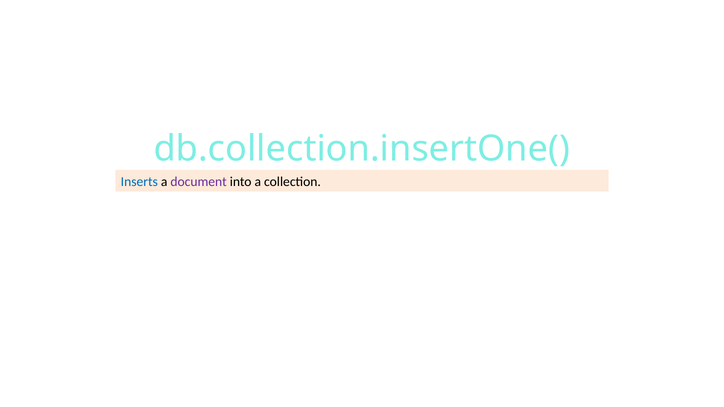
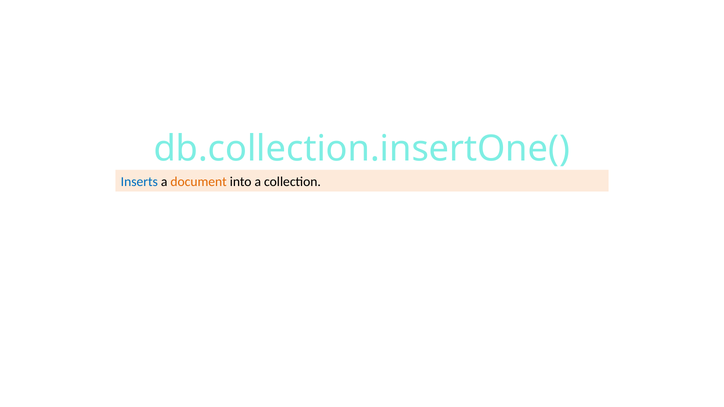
document colour: purple -> orange (199, 182)
